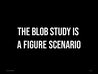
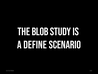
FIGURE: FIGURE -> DEFINE (35, 44)
